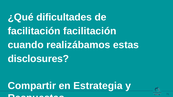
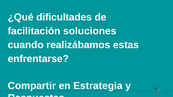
facilitación facilitación: facilitación -> soluciones (90, 31)
disclosures: disclosures -> enfrentarse (38, 59)
